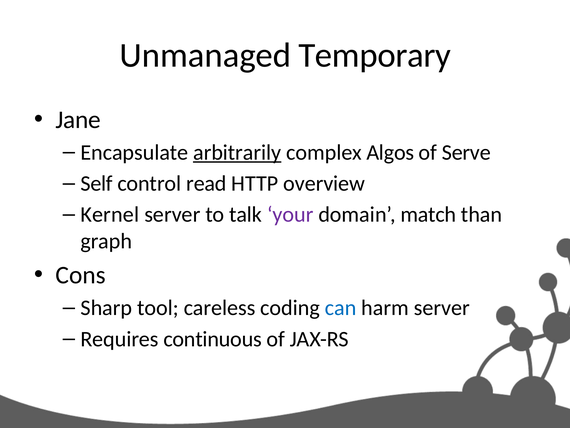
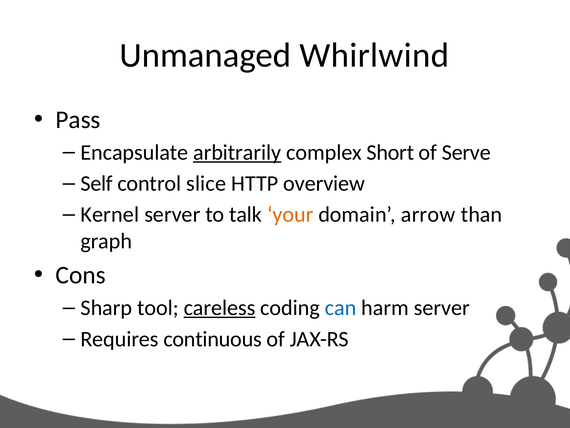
Temporary: Temporary -> Whirlwind (374, 55)
Jane: Jane -> Pass (78, 120)
Algos: Algos -> Short (390, 152)
read: read -> slice (206, 183)
your colour: purple -> orange (290, 214)
match: match -> arrow (428, 214)
careless underline: none -> present (220, 308)
